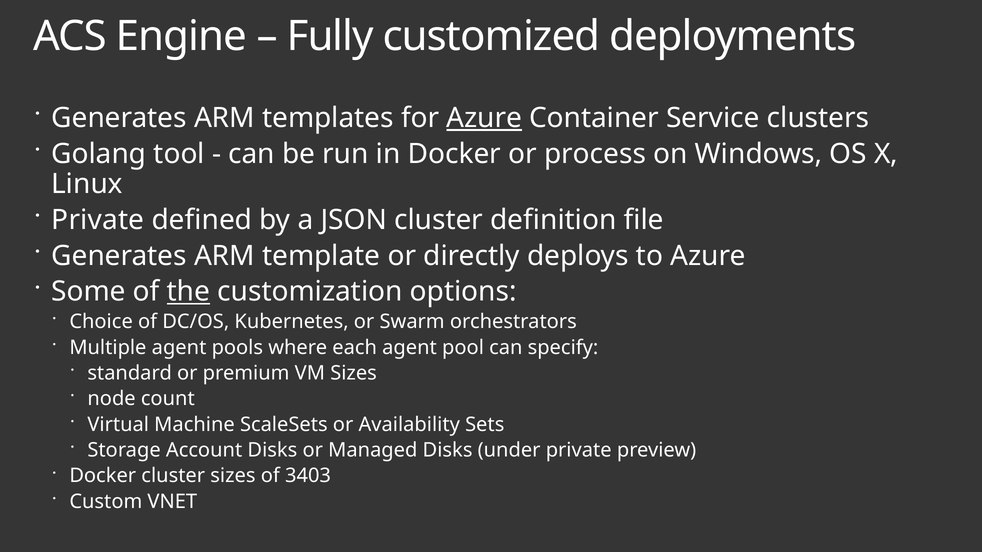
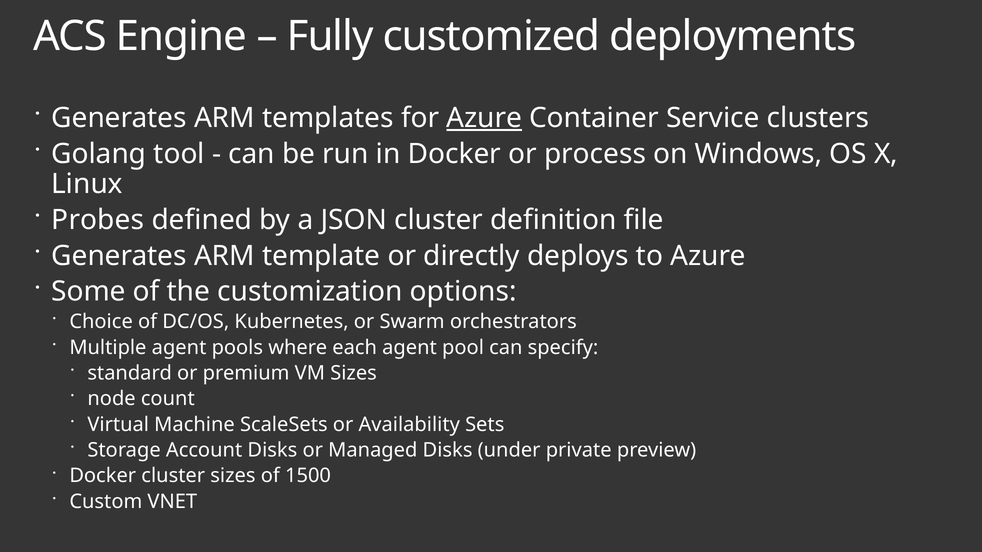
Private: Private -> Probes (98, 220)
the underline: present -> none (188, 292)
3403: 3403 -> 1500 (308, 476)
